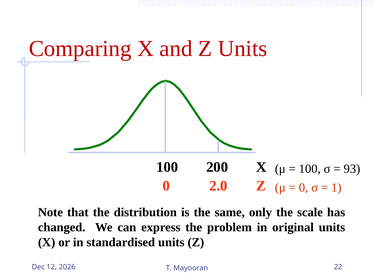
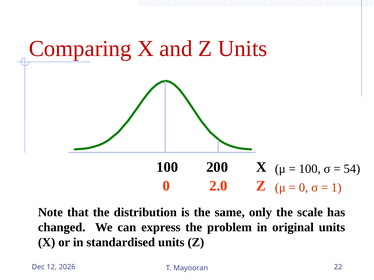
93: 93 -> 54 (352, 169)
